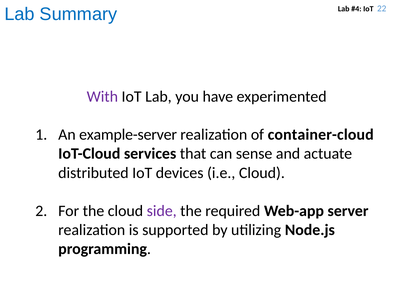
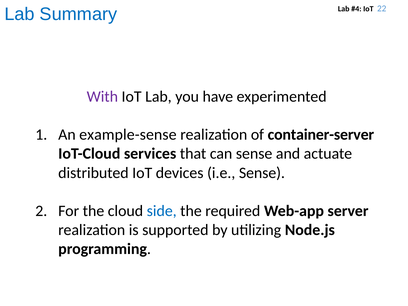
example-server: example-server -> example-sense (128, 135)
container-cloud: container-cloud -> container-server (321, 135)
i.e Cloud: Cloud -> Sense (262, 173)
side colour: purple -> blue (162, 211)
